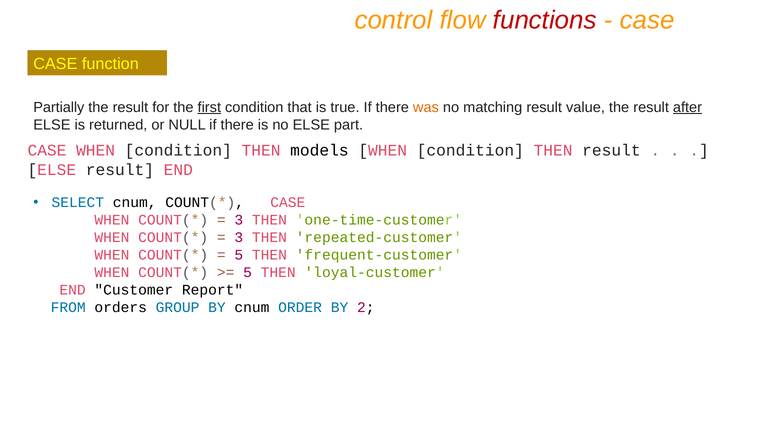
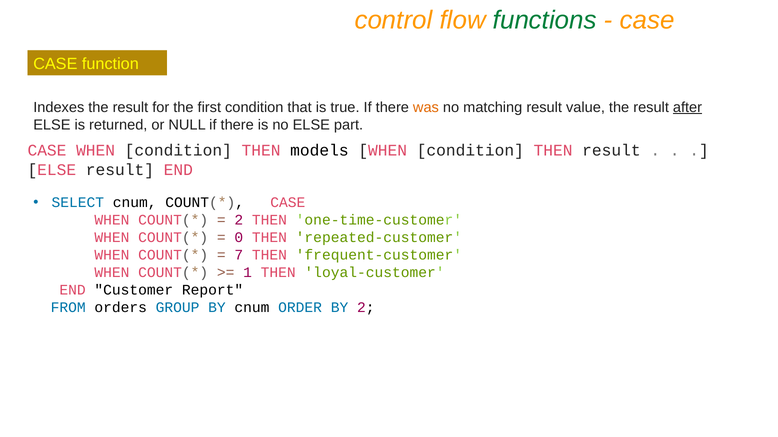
functions colour: red -> green (545, 20)
Partially: Partially -> Indexes (59, 107)
first underline: present -> none (209, 107)
3: 3 -> 2 (239, 220)
3: 3 -> 0 (239, 238)
5: 5 -> 7 (239, 255)
5: 5 -> 1 (248, 273)
